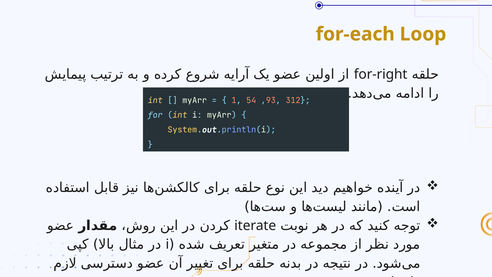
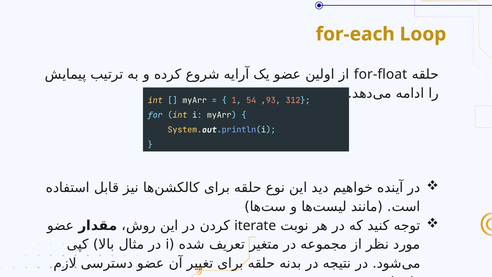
for-right: for-right -> for-float (381, 74)
